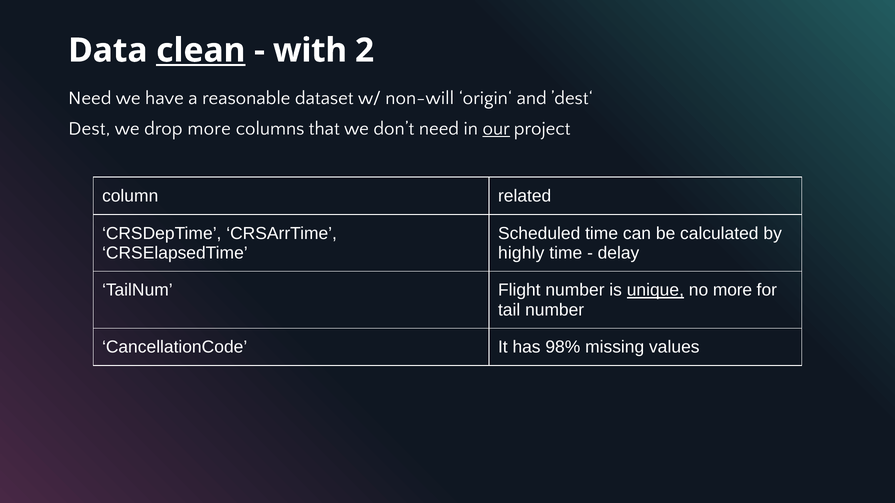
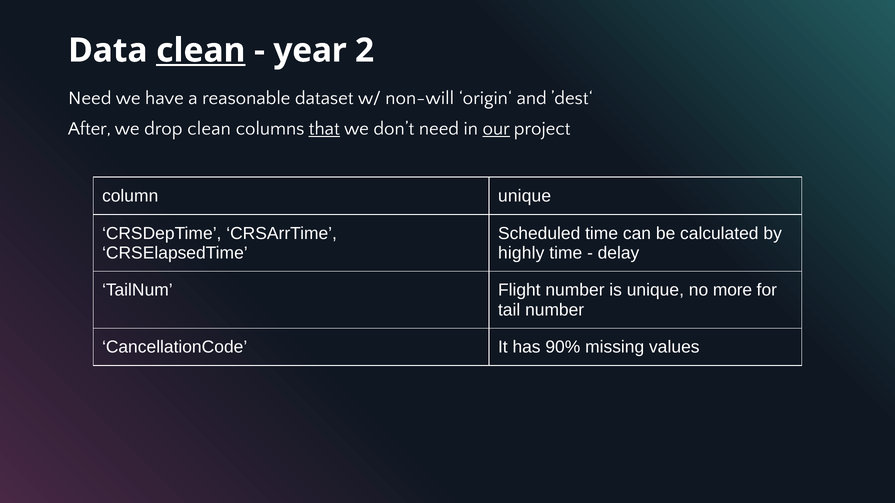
with: with -> year (310, 51)
Dest: Dest -> After (90, 129)
drop more: more -> clean (209, 129)
that underline: none -> present (324, 129)
column related: related -> unique (525, 196)
unique underline: present -> none (655, 291)
98%: 98% -> 90% (563, 347)
